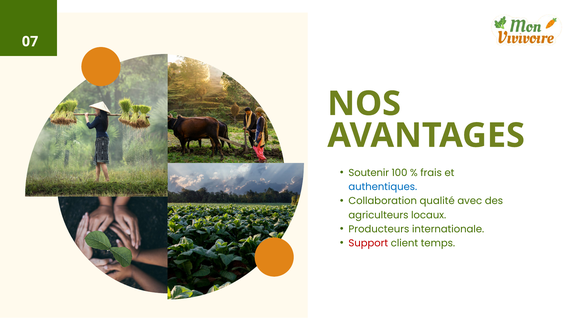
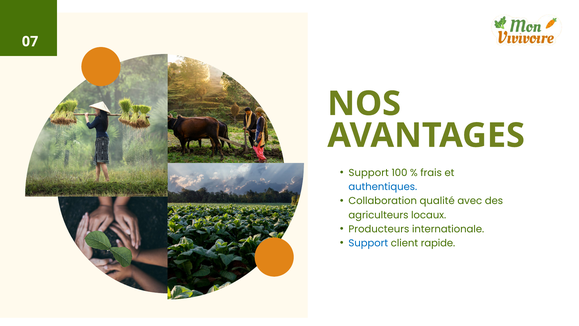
Soutenir: Soutenir -> Support (369, 173)
Support colour: red -> blue (368, 243)
temps: temps -> rapide (438, 243)
